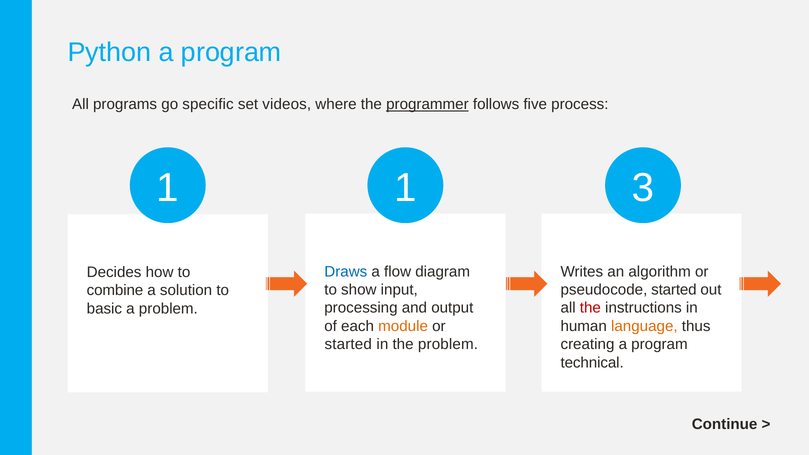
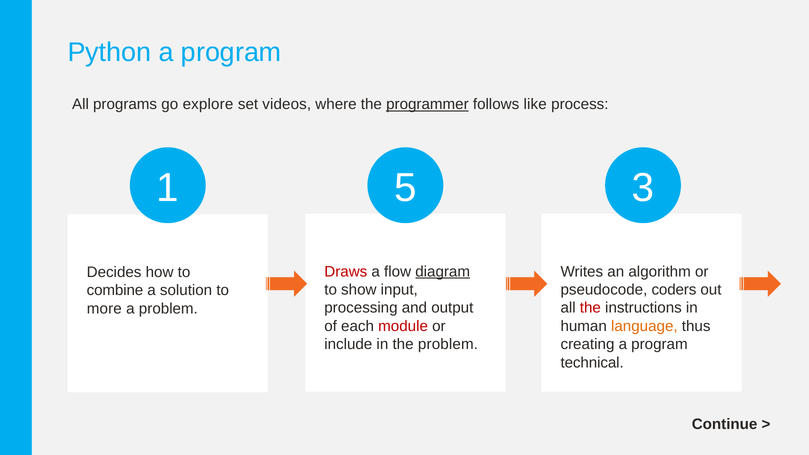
specific: specific -> explore (208, 104)
five: five -> like (535, 104)
1 1: 1 -> 5 (405, 188)
Draws colour: blue -> red (346, 272)
diagram underline: none -> present (443, 272)
pseudocode started: started -> coders (674, 290)
basic: basic -> more (104, 309)
module colour: orange -> red (403, 326)
started: started -> include (348, 344)
